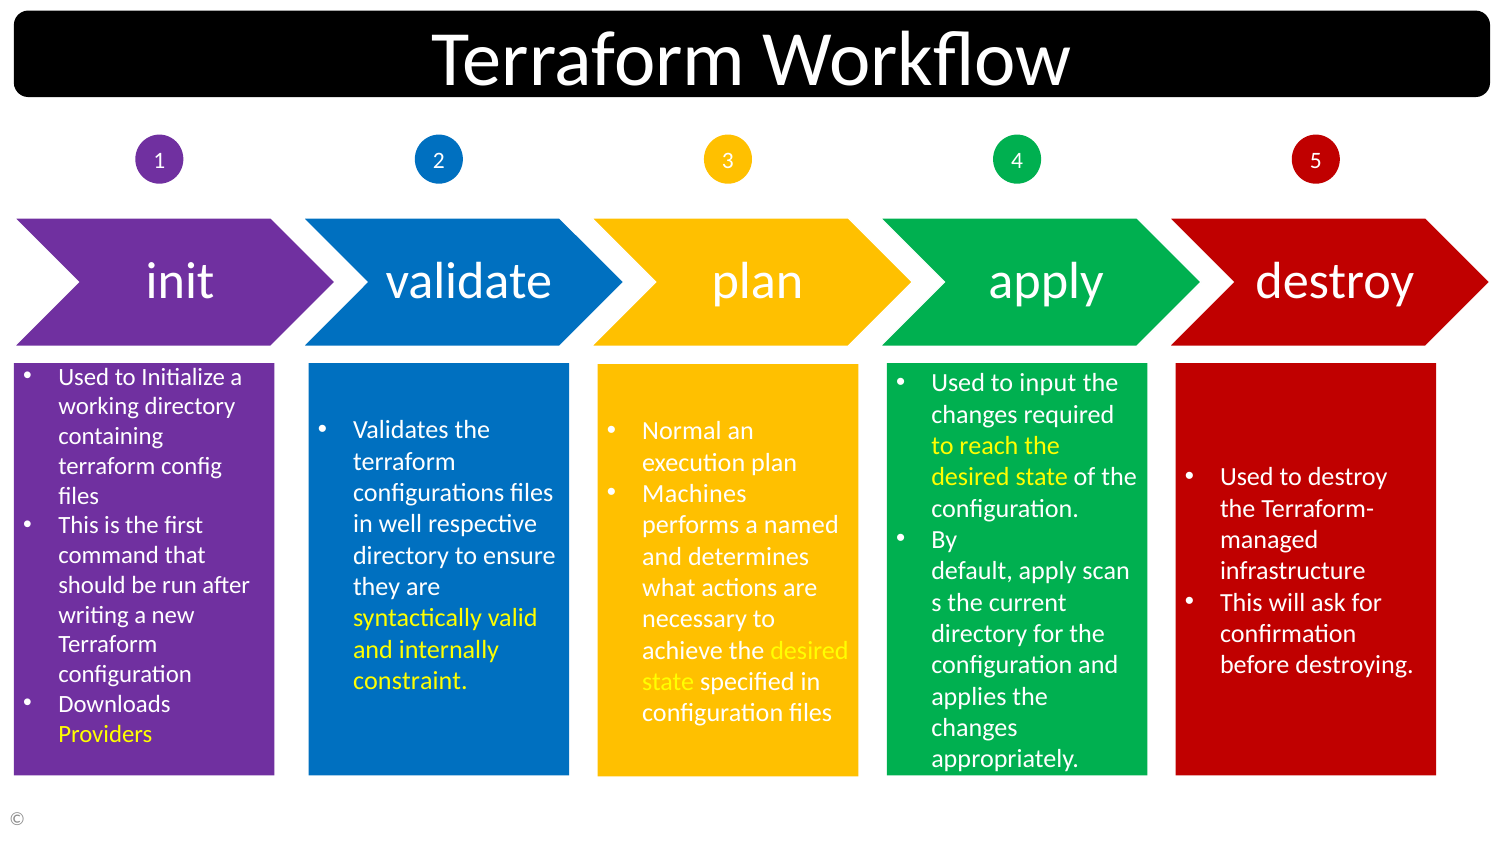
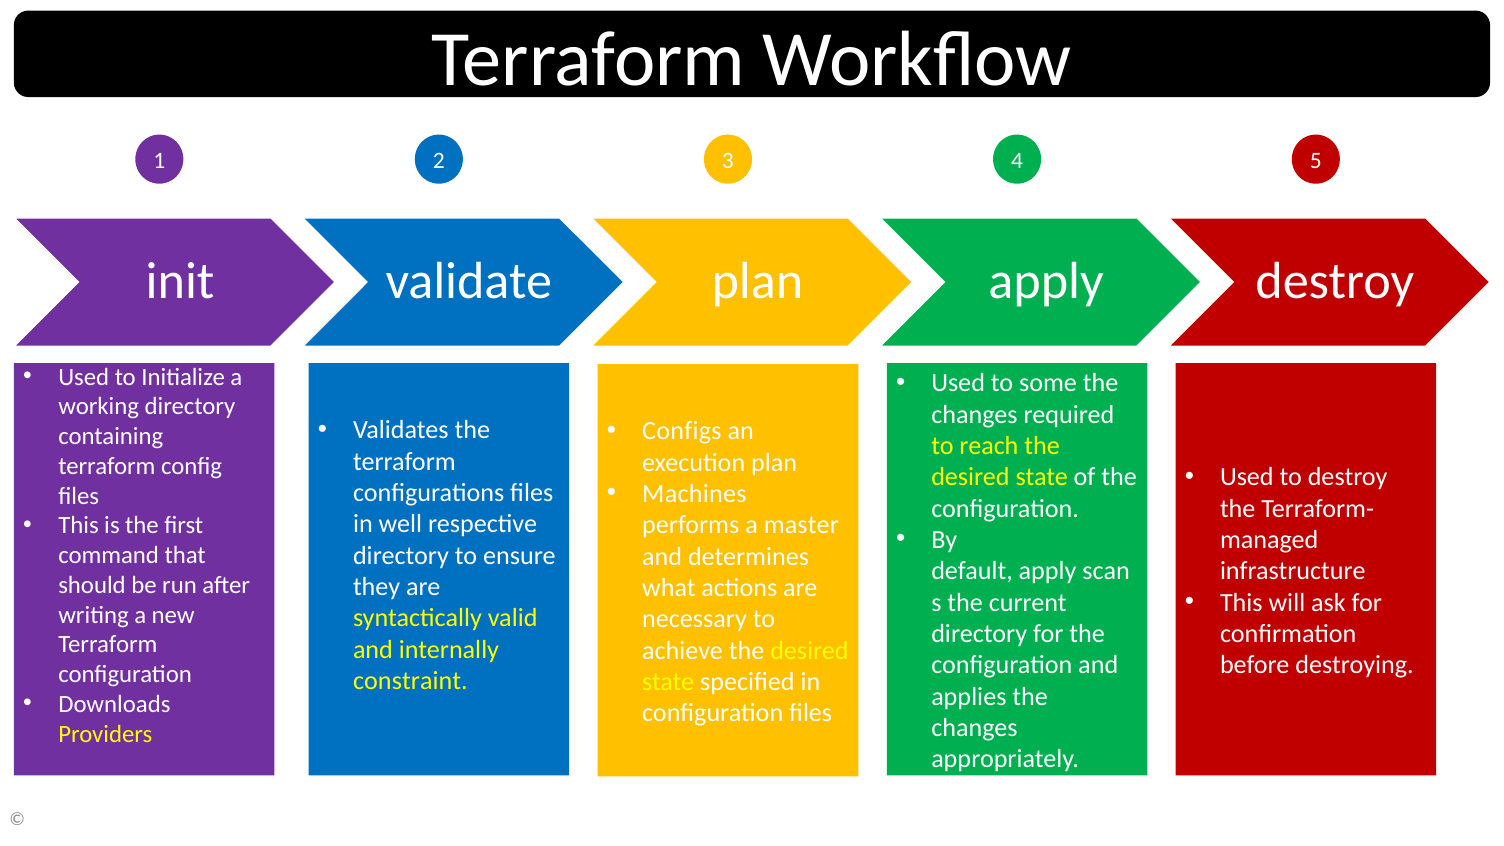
input: input -> some (1048, 383)
Normal: Normal -> Configs (682, 431)
named: named -> master (801, 525)
